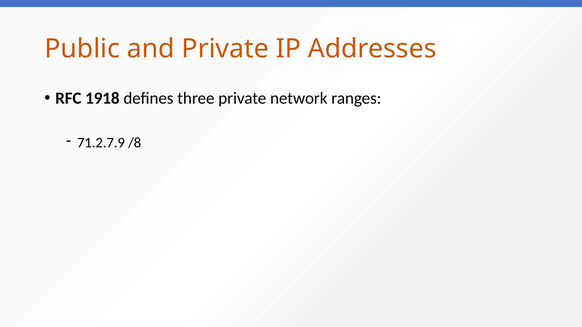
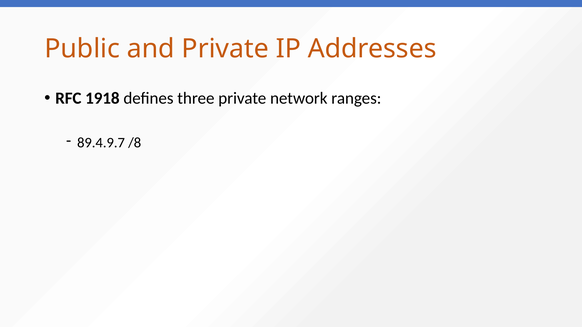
71.2.7.9: 71.2.7.9 -> 89.4.9.7 (101, 143)
